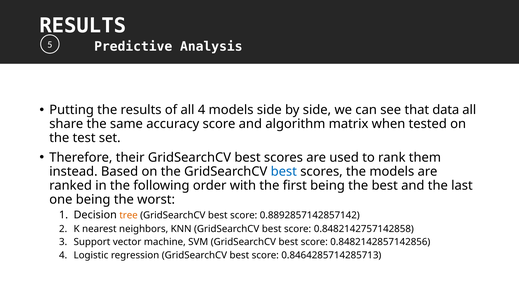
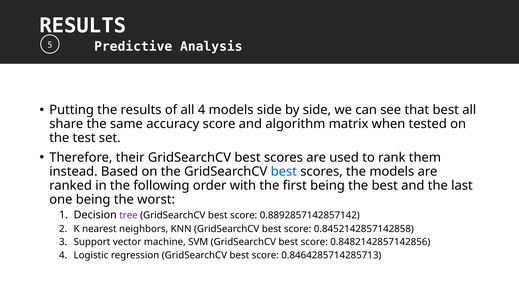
that data: data -> best (446, 110)
tree colour: orange -> purple (129, 215)
0.8482142757142858: 0.8482142757142858 -> 0.8452142857142858 (364, 229)
